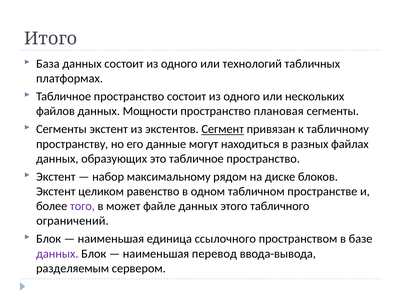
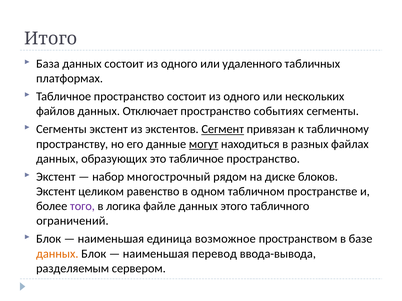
технологий: технологий -> удаленного (252, 64)
Мощности: Мощности -> Отключает (150, 111)
плановая: плановая -> событиях (279, 111)
могут underline: none -> present (204, 144)
максимальному: максимальному -> многострочный (169, 177)
может: может -> логика (123, 207)
ссылочного: ссылочного -> возможное (225, 239)
данных colour: purple -> orange (57, 254)
